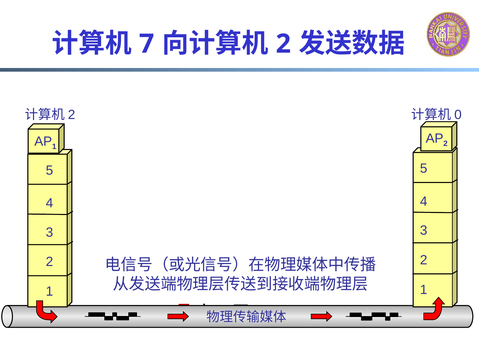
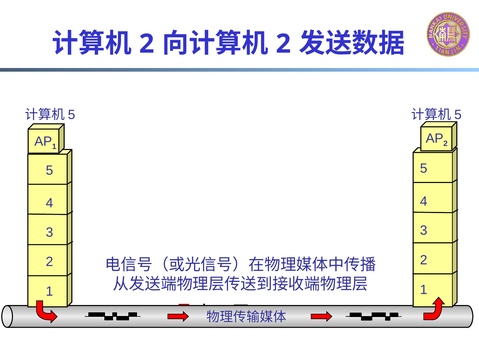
7: 7 -> 2 (147, 44)
2: 2 -> 5 (72, 115)
0: 0 -> 5 (458, 115)
